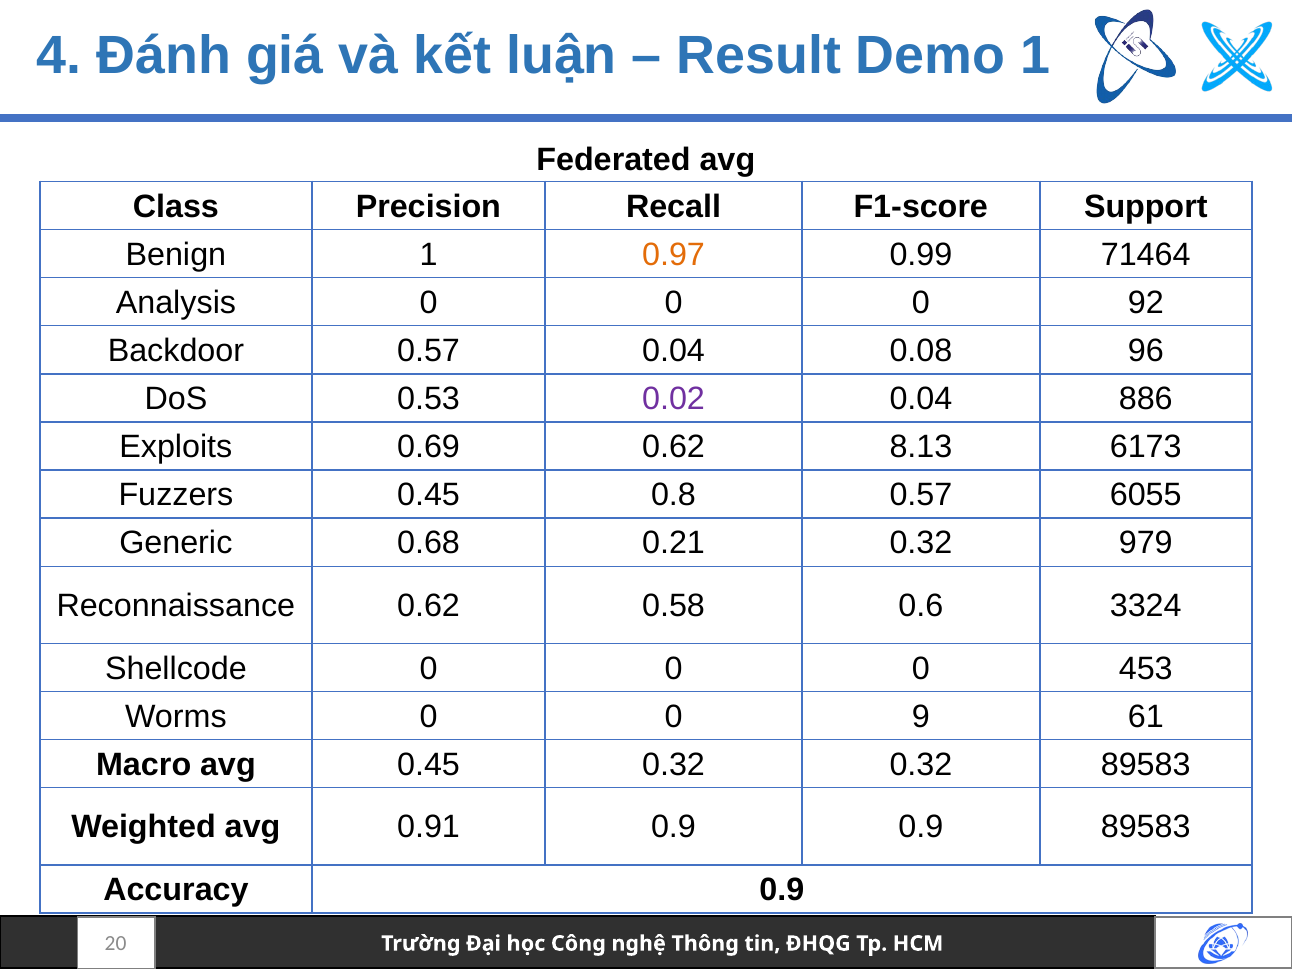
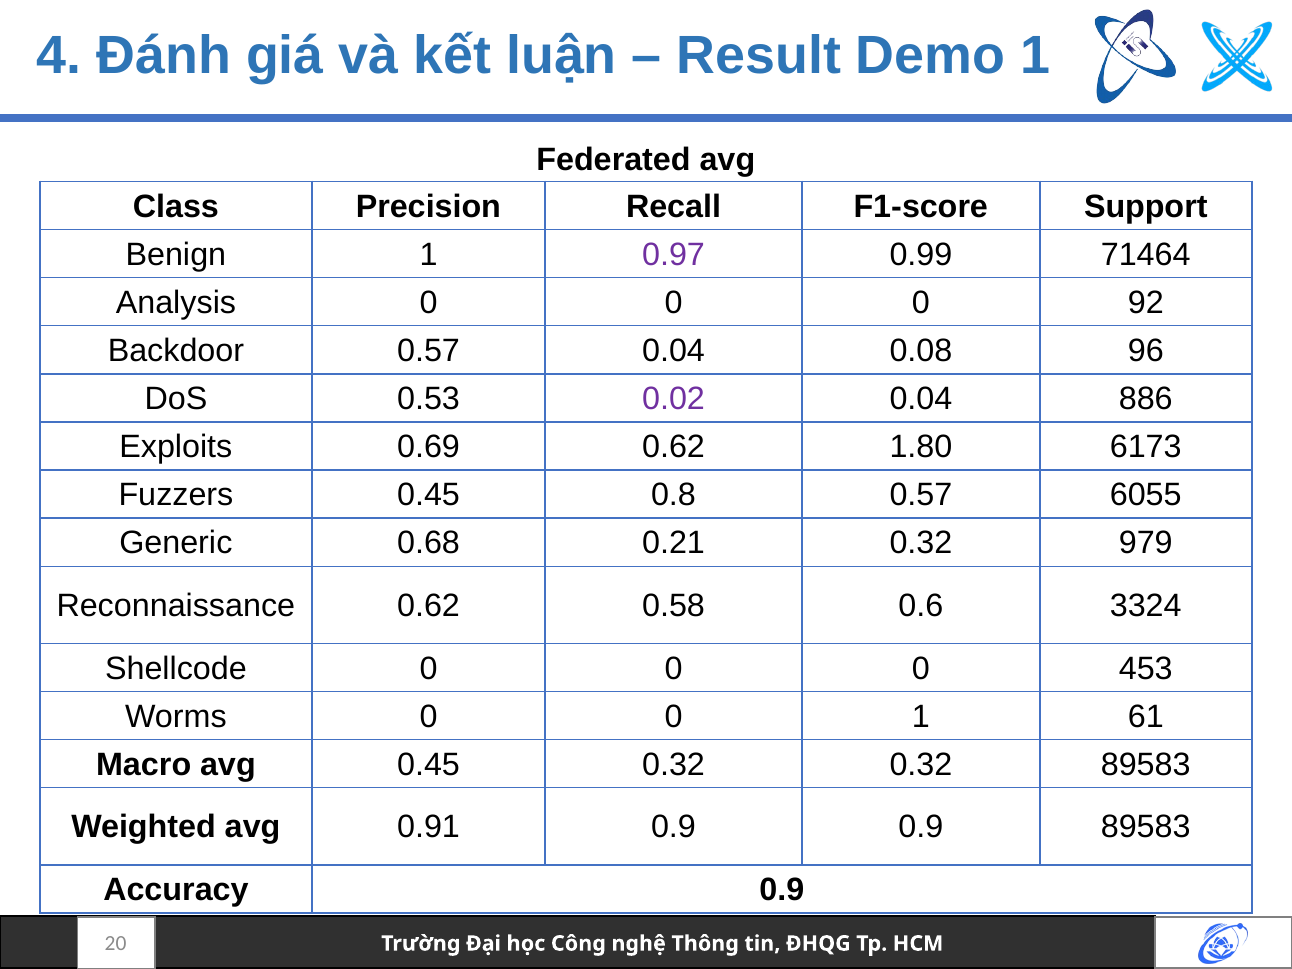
0.97 colour: orange -> purple (674, 255)
8.13: 8.13 -> 1.80 (921, 447)
0 9: 9 -> 1 (921, 717)
